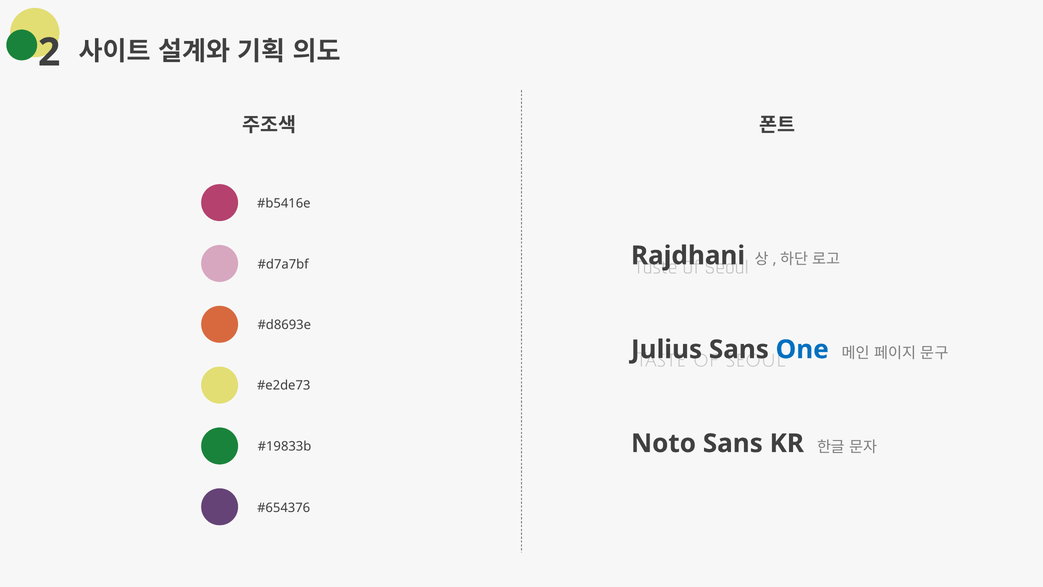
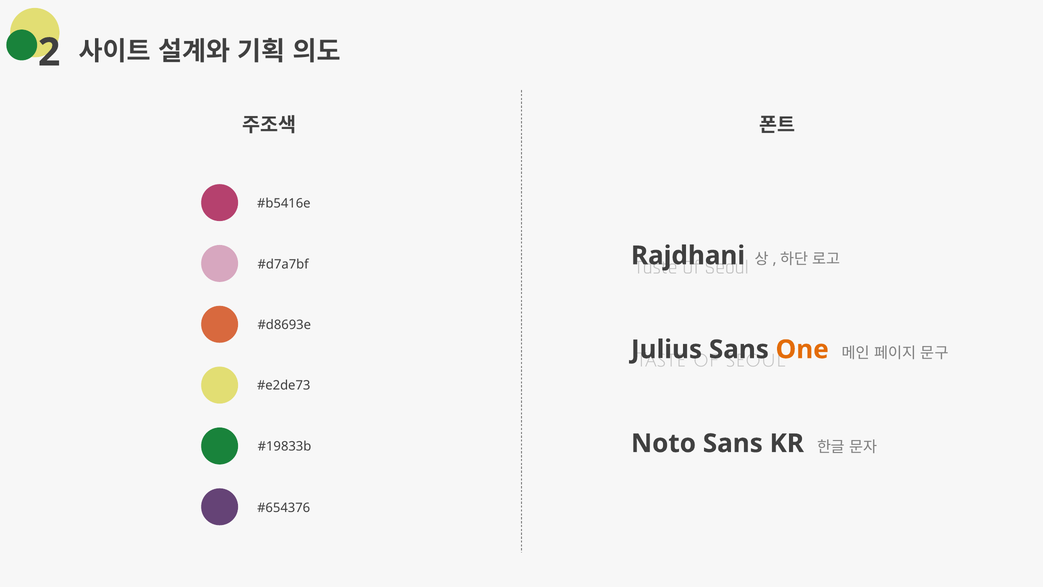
One colour: blue -> orange (802, 349)
